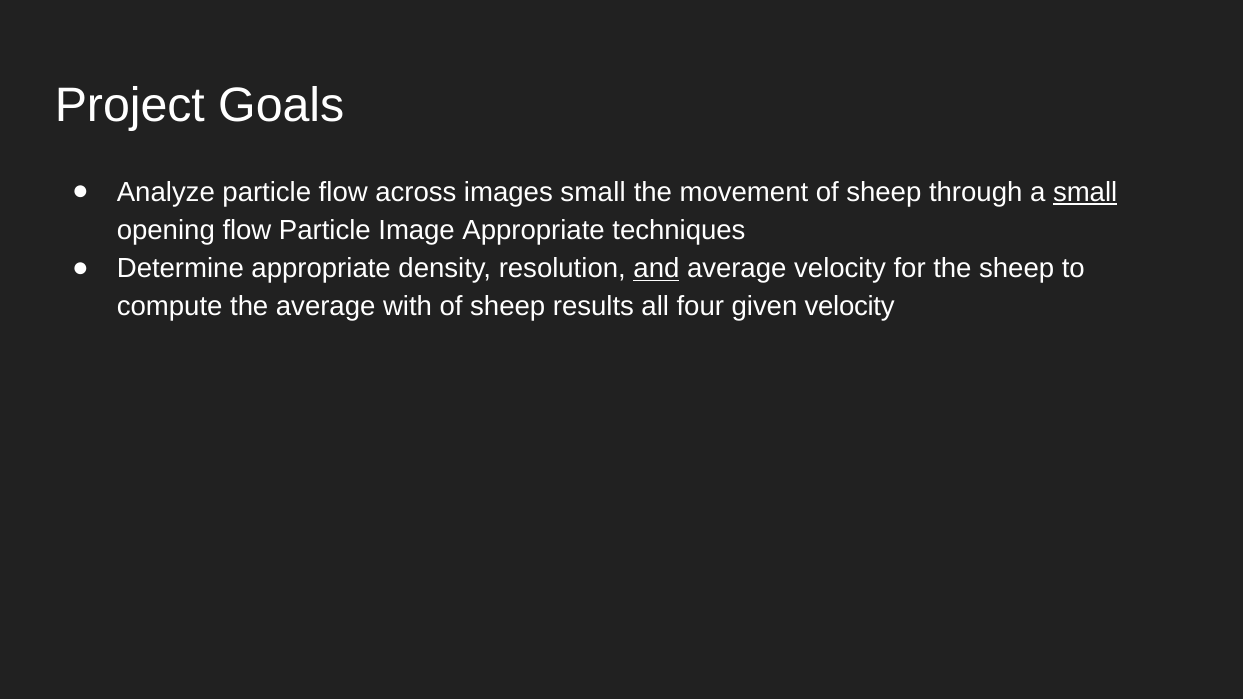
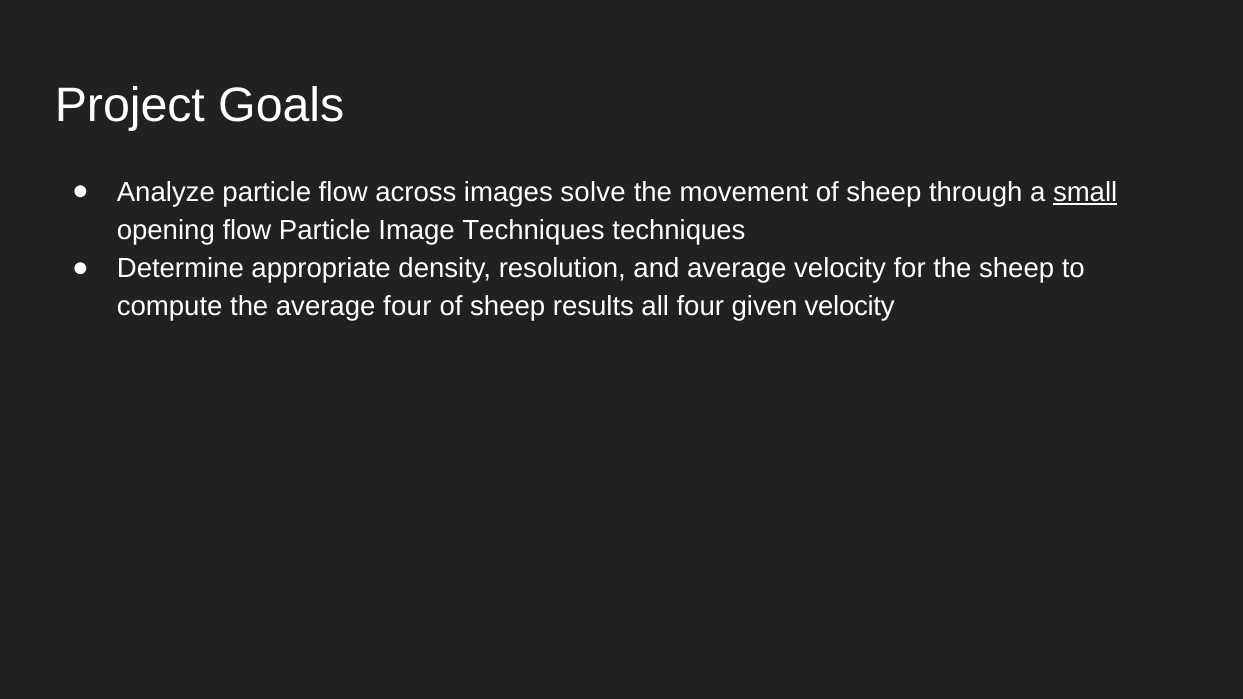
images small: small -> solve (593, 193)
Image Appropriate: Appropriate -> Techniques (534, 231)
and underline: present -> none (656, 269)
average with: with -> four (407, 307)
